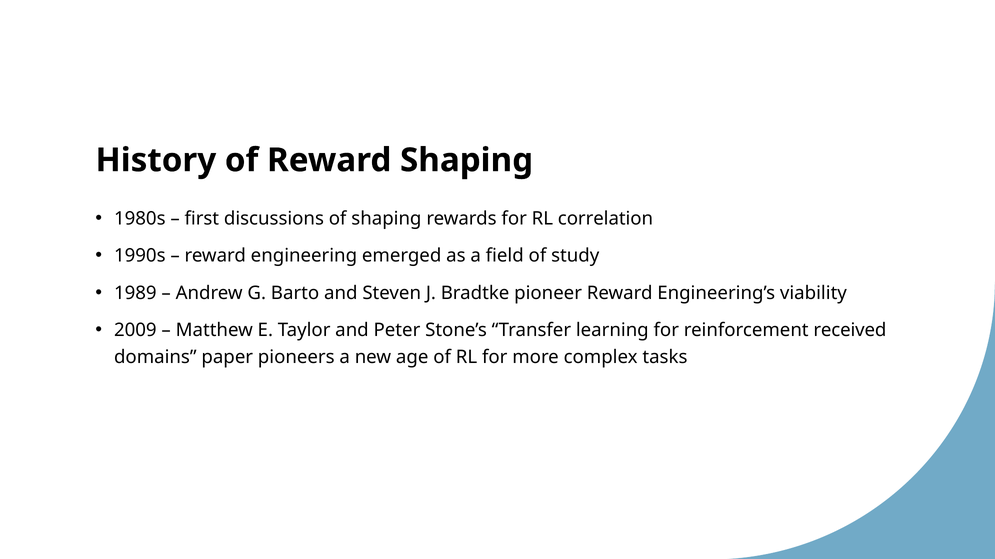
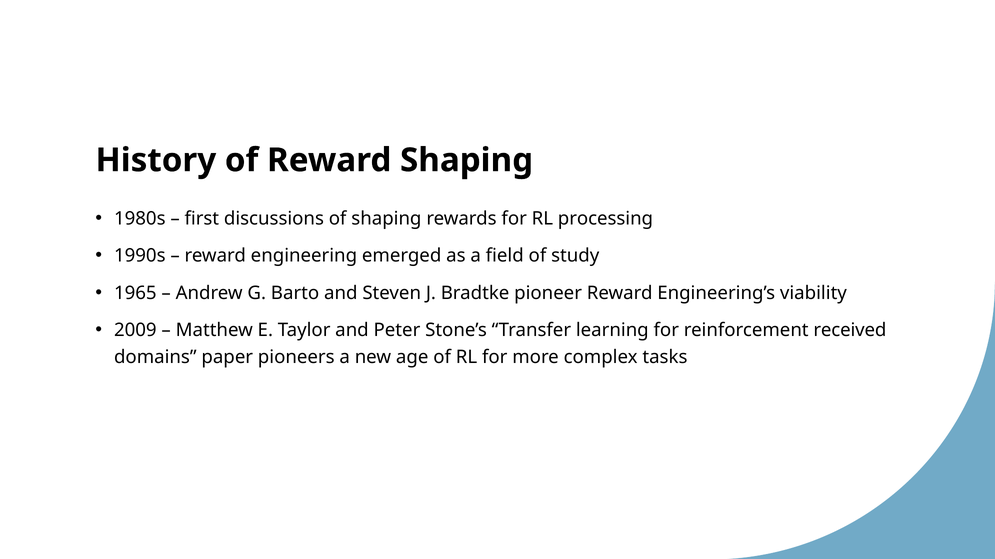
correlation: correlation -> processing (605, 219)
1989: 1989 -> 1965 (135, 293)
